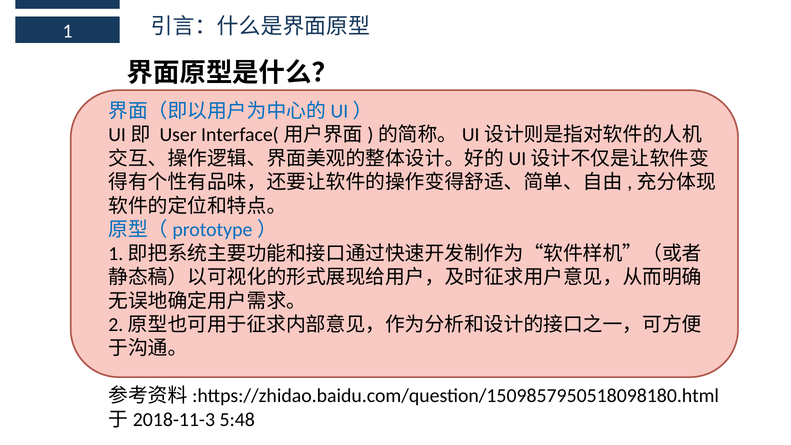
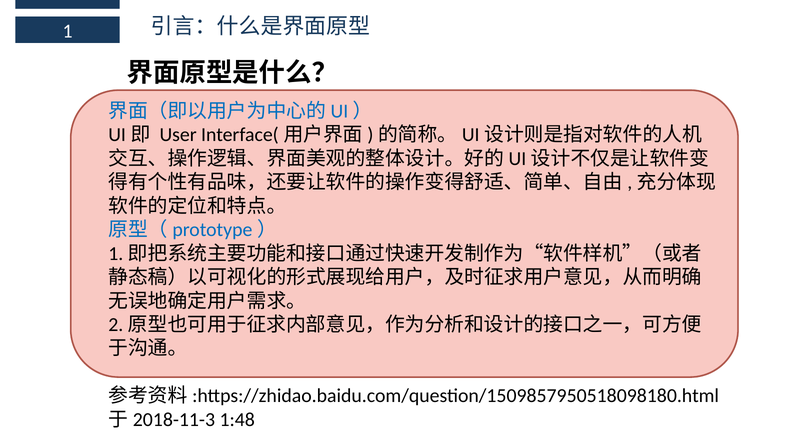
5:48: 5:48 -> 1:48 (237, 420)
